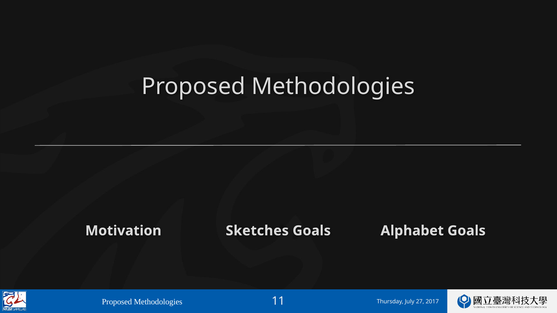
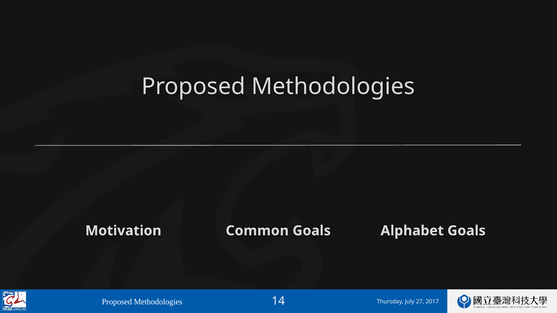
Sketches: Sketches -> Common (257, 231)
11: 11 -> 14 (278, 301)
